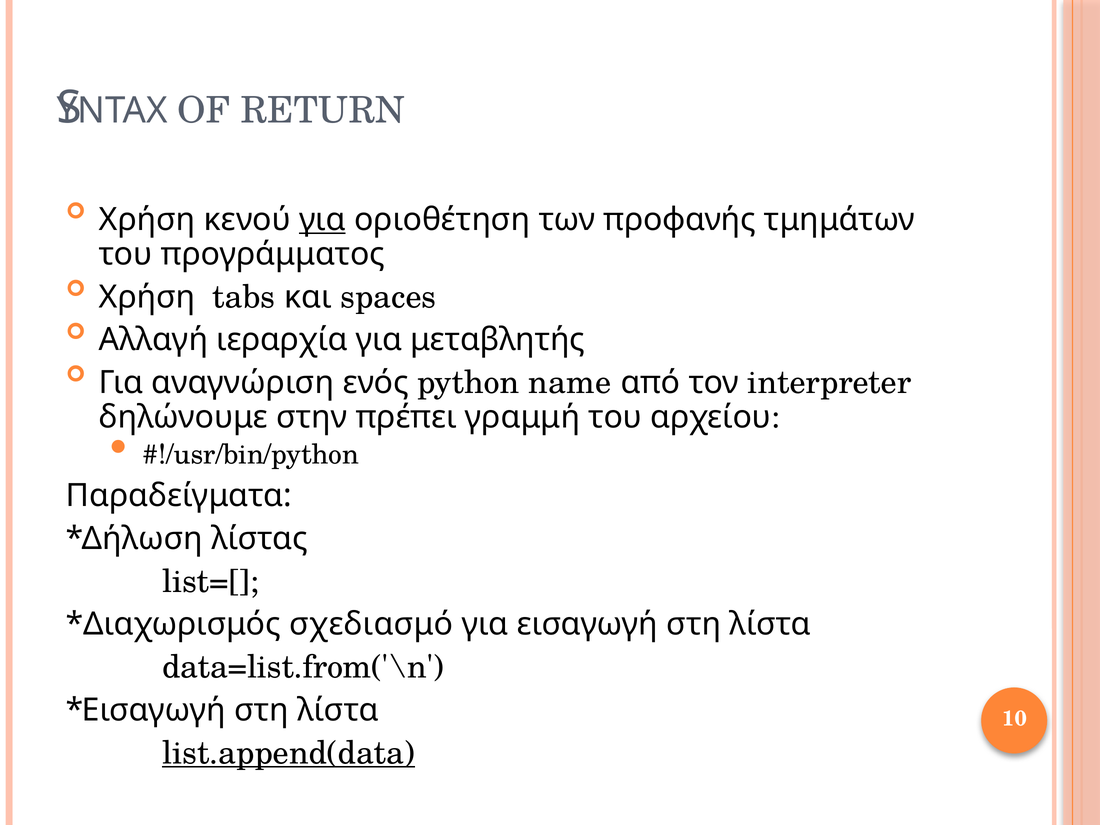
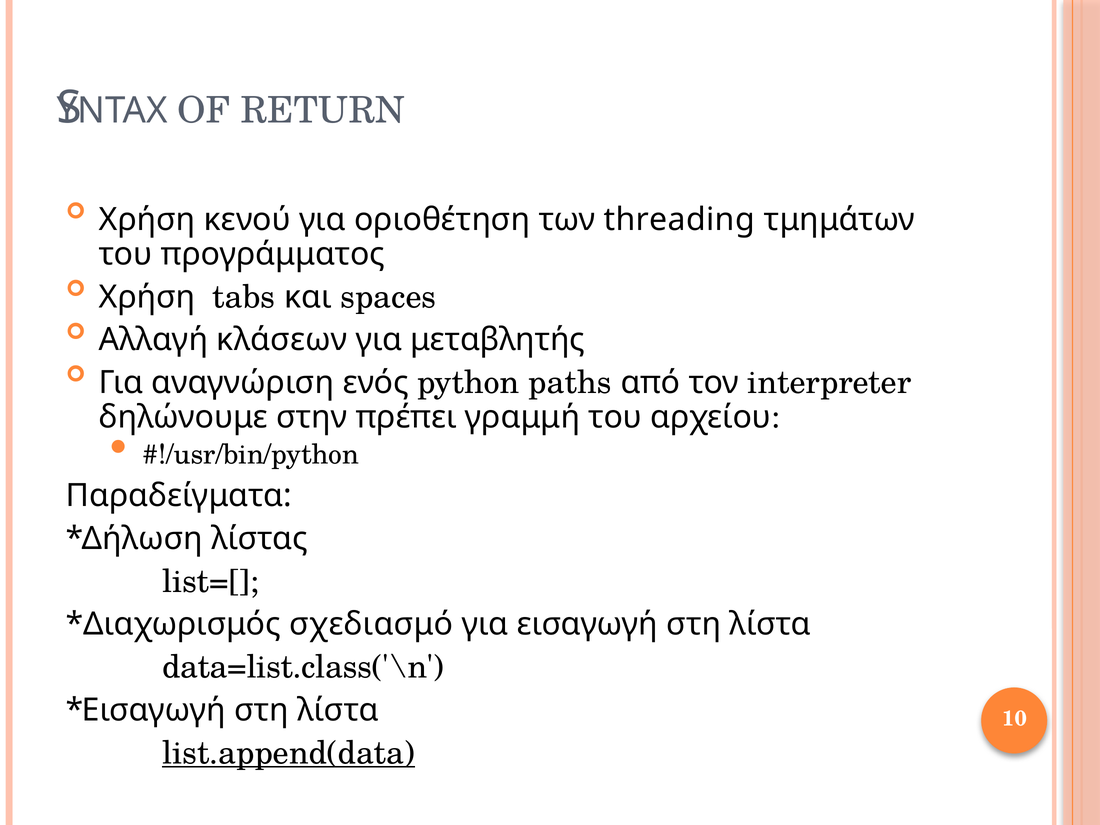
για underline: present -> none (322, 219)
προφανής: προφανής -> threading (679, 219)
ιεραρχία: ιεραρχία -> κλάσεων (282, 340)
name: name -> paths (570, 383)
data=list.from('\n: data=list.from('\n -> data=list.class('\n (303, 667)
